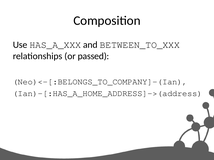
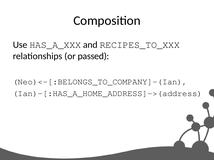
BETWEEN_TO_XXX: BETWEEN_TO_XXX -> RECIPES_TO_XXX (140, 45)
